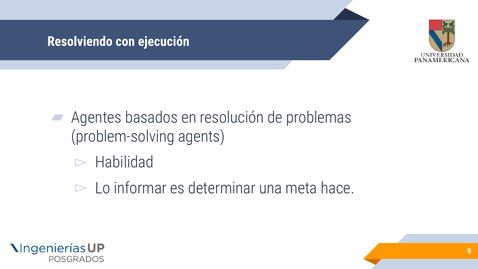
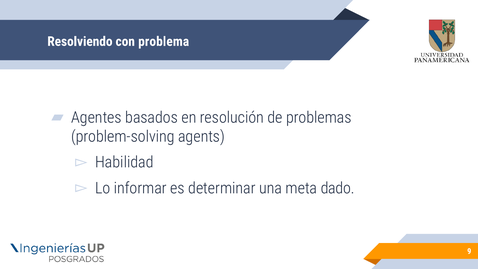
ejecución: ejecución -> problema (164, 41)
hace: hace -> dado (338, 188)
